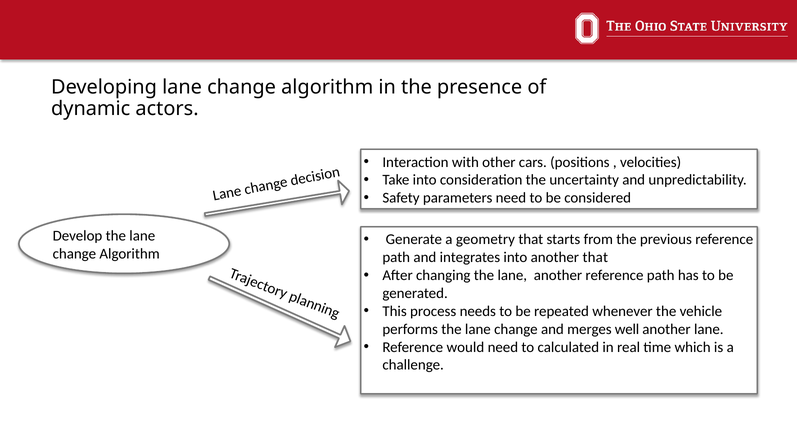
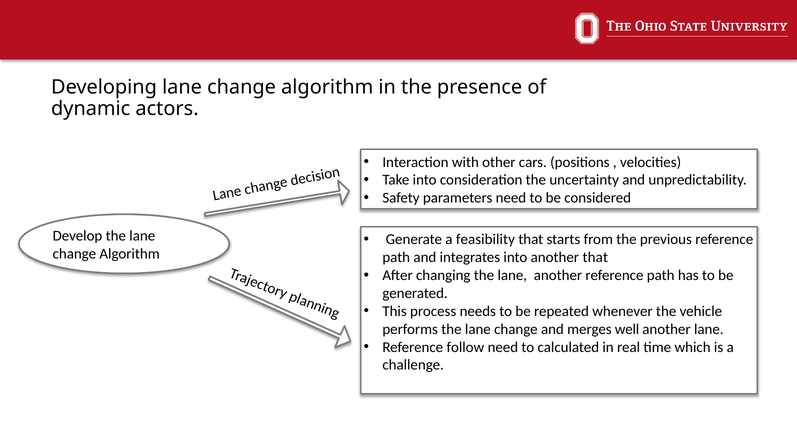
geometry: geometry -> feasibility (485, 240)
would: would -> follow (465, 347)
